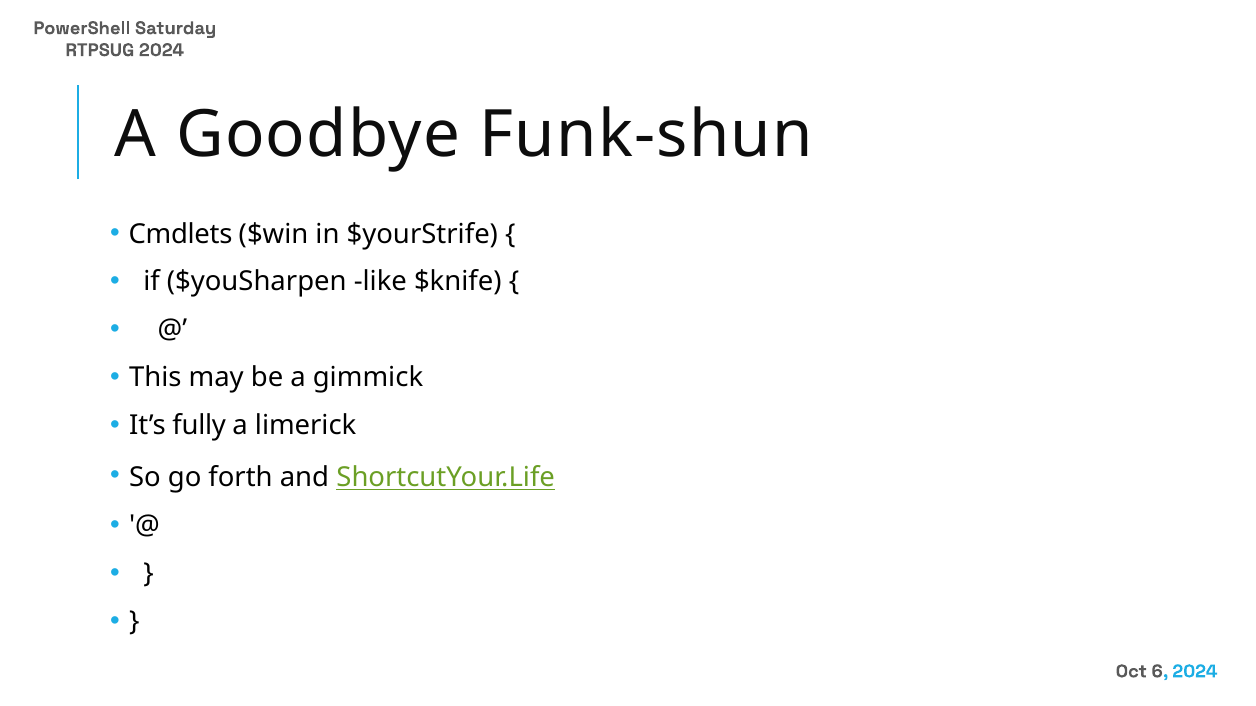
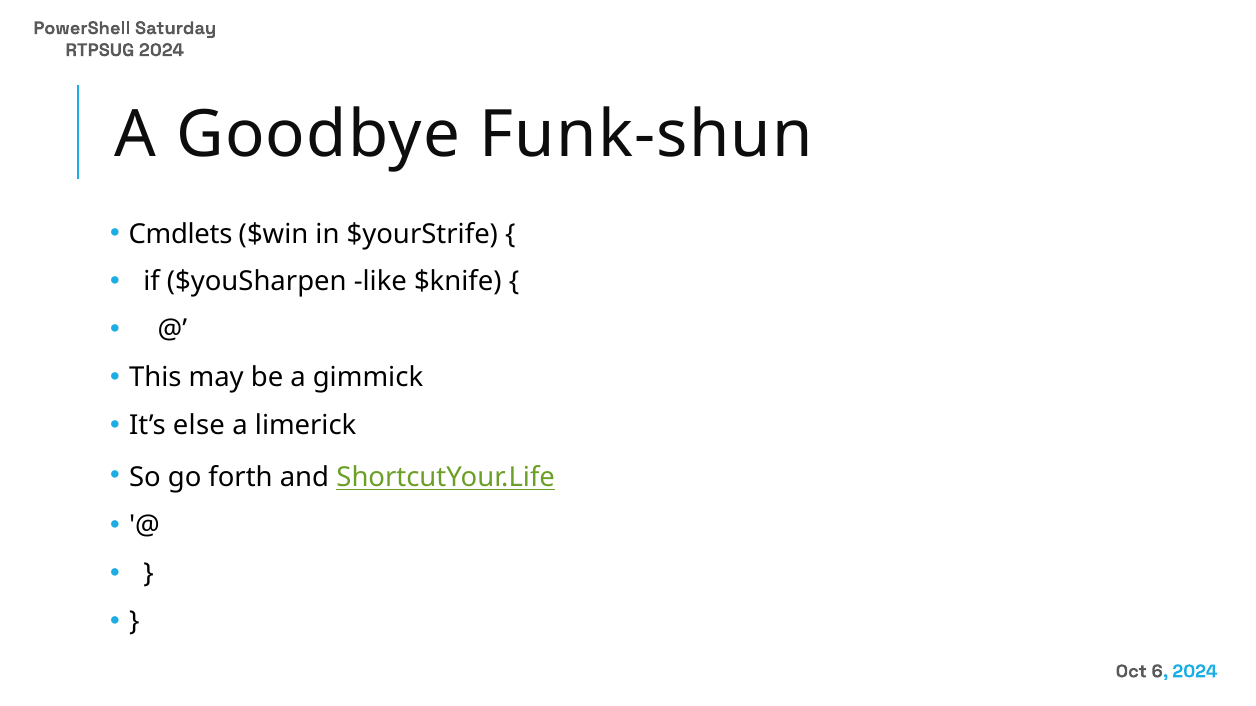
fully: fully -> else (199, 426)
